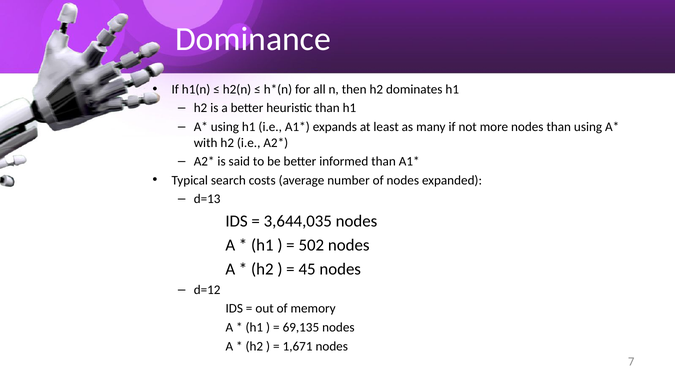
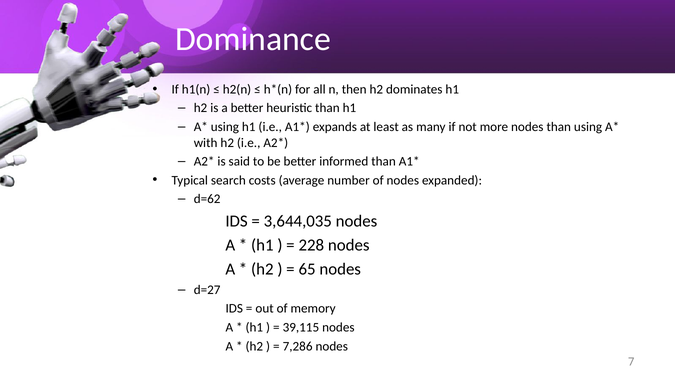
d=13: d=13 -> d=62 (207, 199)
502: 502 -> 228 (311, 245)
45: 45 -> 65 (307, 269)
d=12: d=12 -> d=27 (207, 290)
69,135: 69,135 -> 39,115 (301, 327)
1,671: 1,671 -> 7,286 (298, 346)
